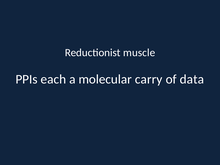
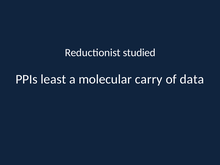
muscle: muscle -> studied (139, 53)
each: each -> least (53, 79)
